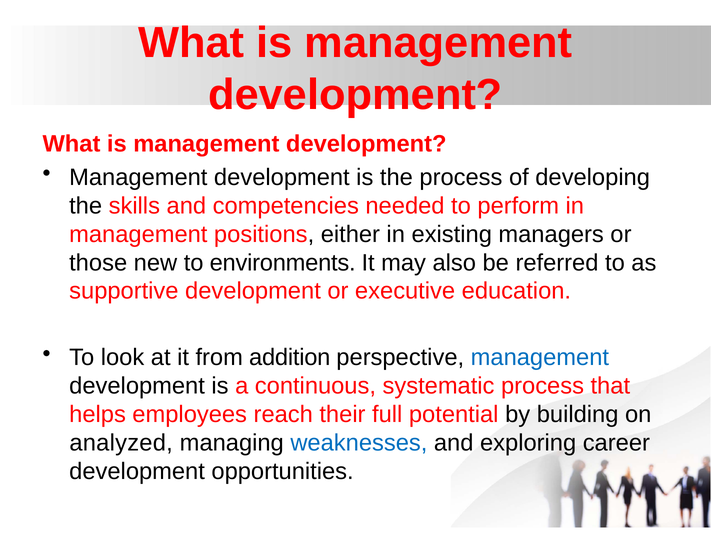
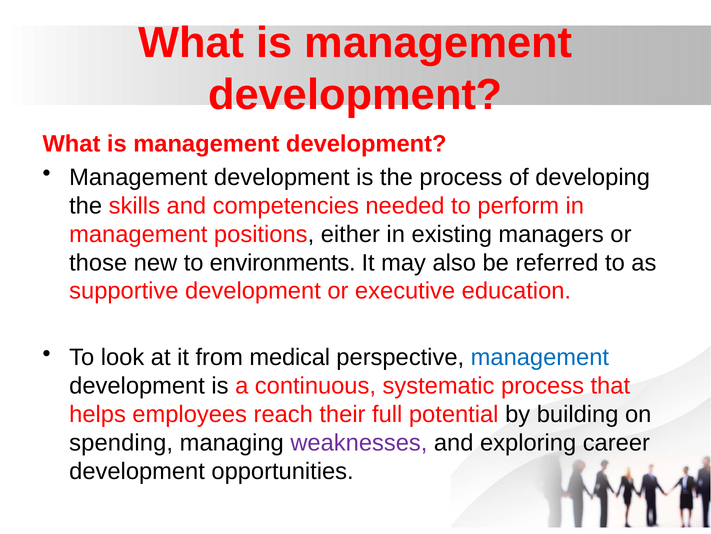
addition: addition -> medical (290, 357)
analyzed: analyzed -> spending (121, 442)
weaknesses colour: blue -> purple (359, 442)
